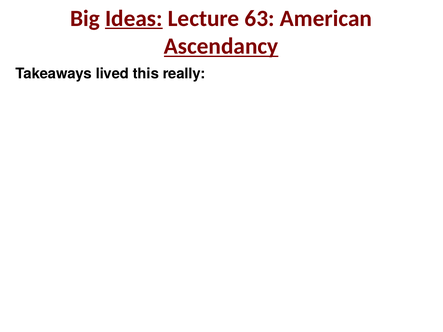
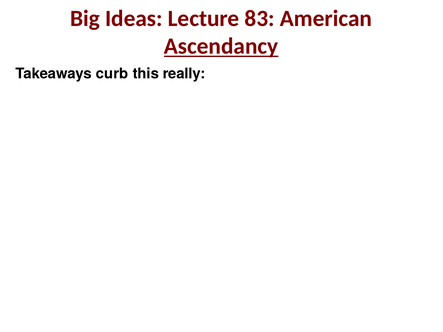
Ideas underline: present -> none (134, 18)
63: 63 -> 83 (260, 18)
lived: lived -> curb (112, 74)
